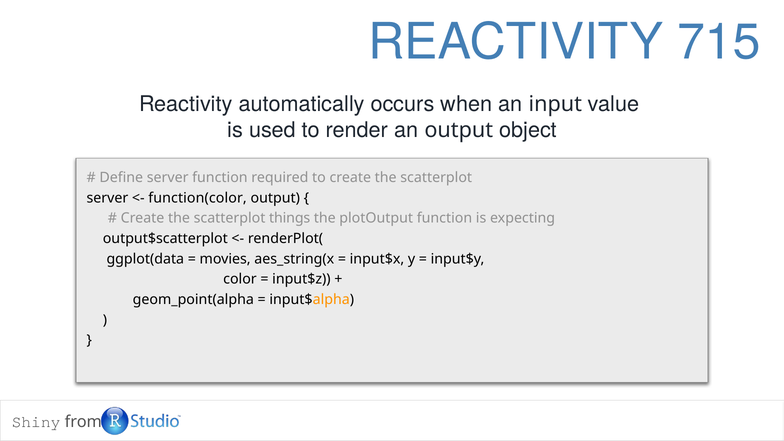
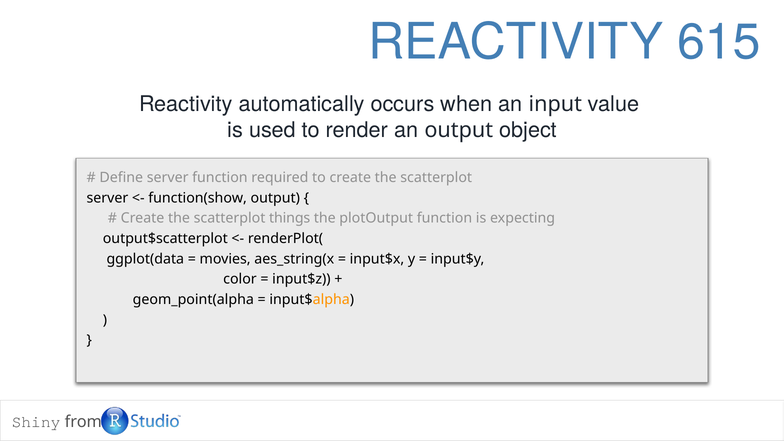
715: 715 -> 615 (719, 42)
function(color: function(color -> function(show (198, 198)
